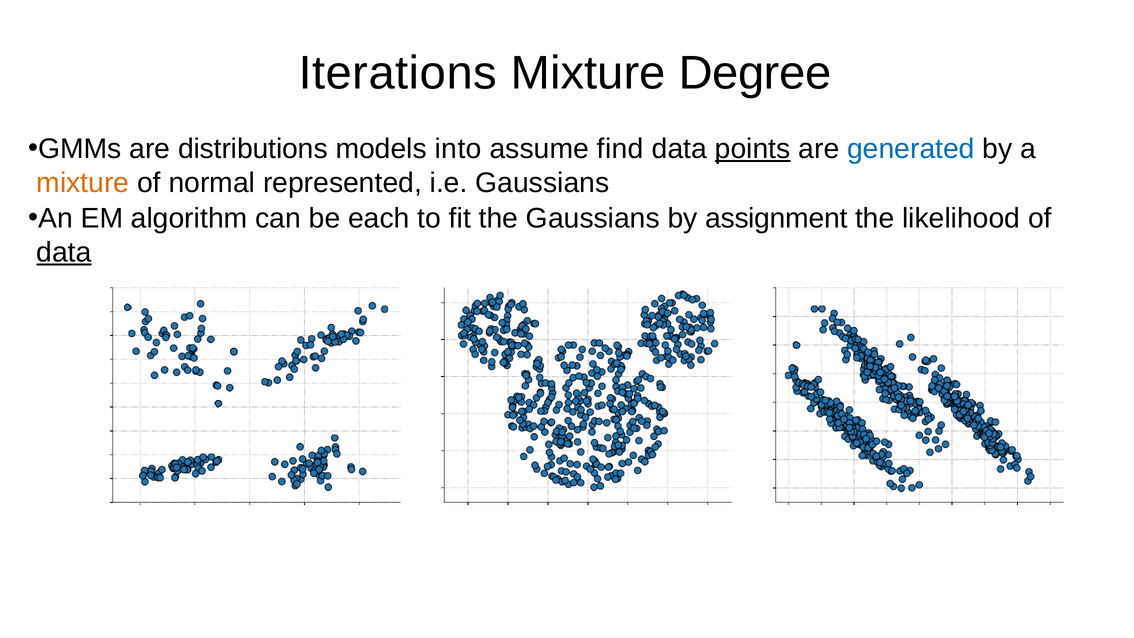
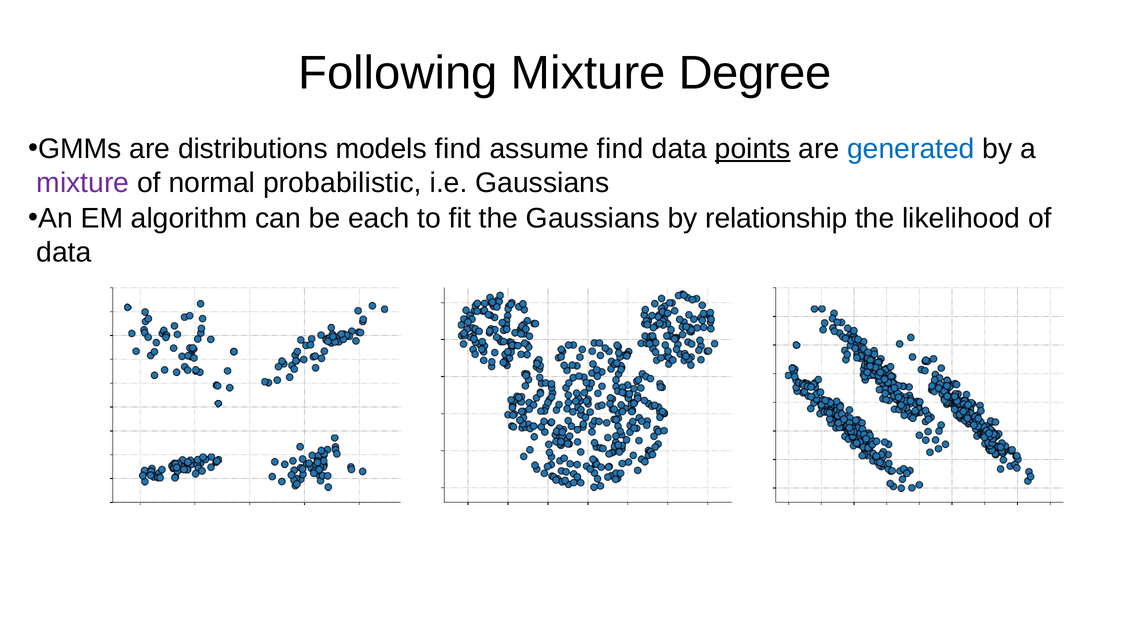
Iterations: Iterations -> Following (398, 73)
models into: into -> find (458, 149)
mixture colour: orange -> purple (83, 183)
represented: represented -> probabilistic (342, 183)
assignment: assignment -> relationship (776, 218)
data underline: present -> none (64, 252)
